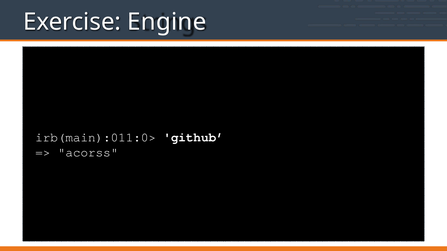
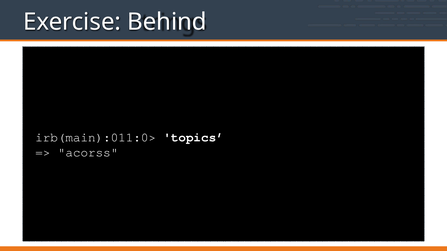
Engine: Engine -> Behind (167, 22)
github: github -> topics (194, 138)
